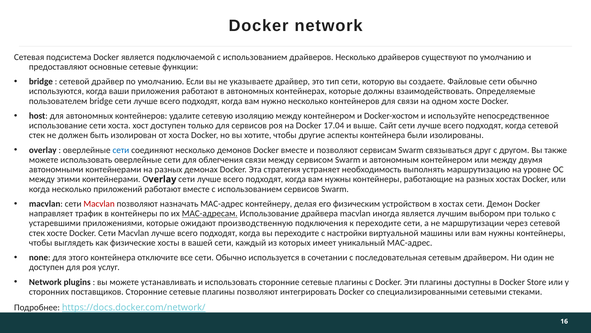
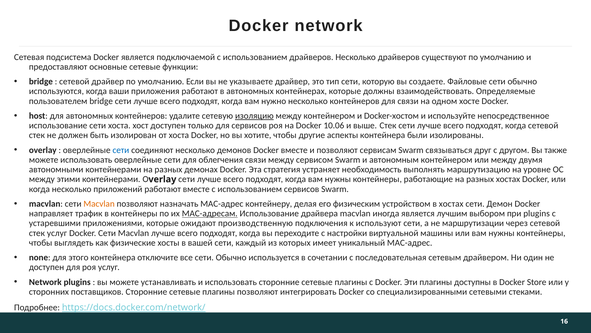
изоляцию underline: none -> present (254, 116)
17.04: 17.04 -> 10.06 (334, 125)
выше Сайт: Сайт -> Стек (388, 125)
Macvlan colour: red -> orange (99, 203)
при только: только -> plugins (537, 213)
к переходите: переходите -> используют (379, 223)
стек хосте: хосте -> услуг (57, 233)
